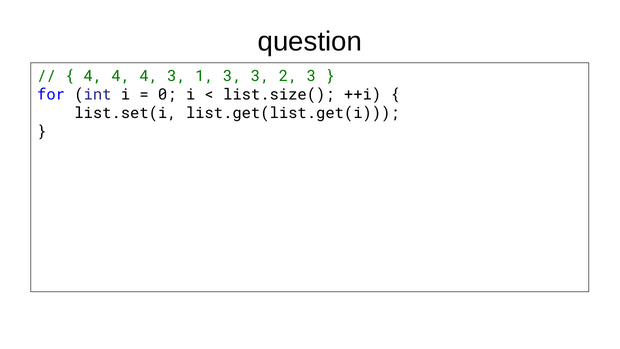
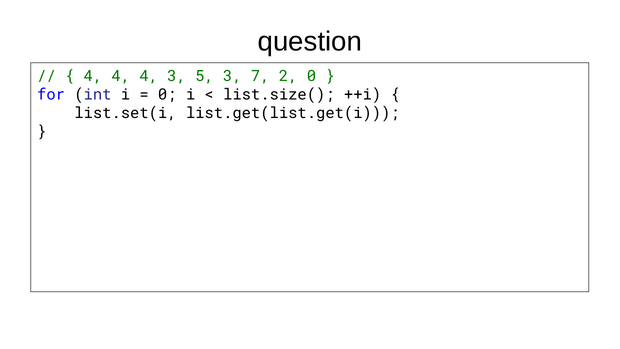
1: 1 -> 5 (204, 76)
3 3: 3 -> 7 (260, 76)
2 3: 3 -> 0 (311, 76)
